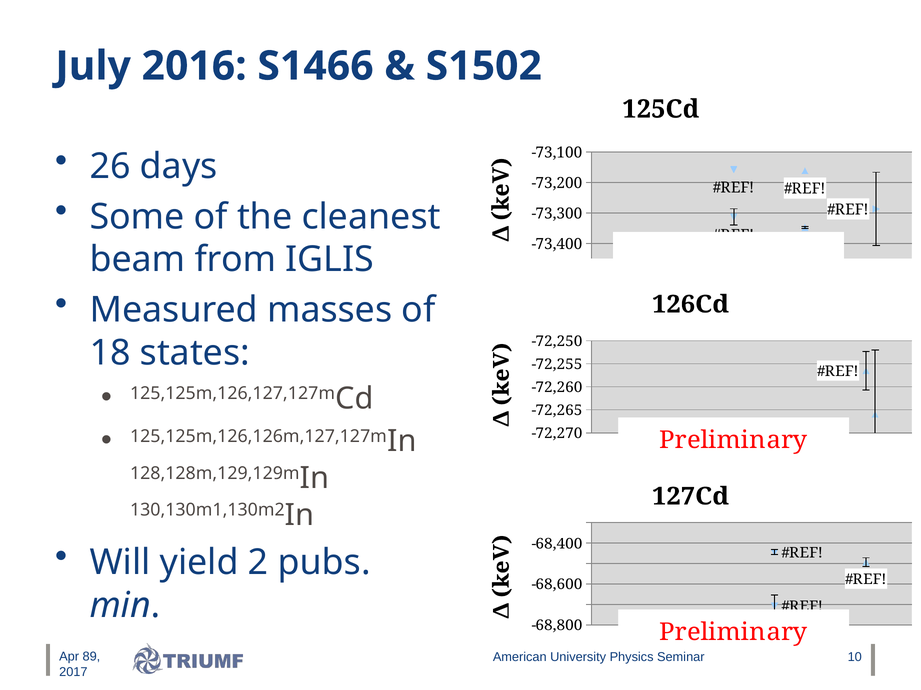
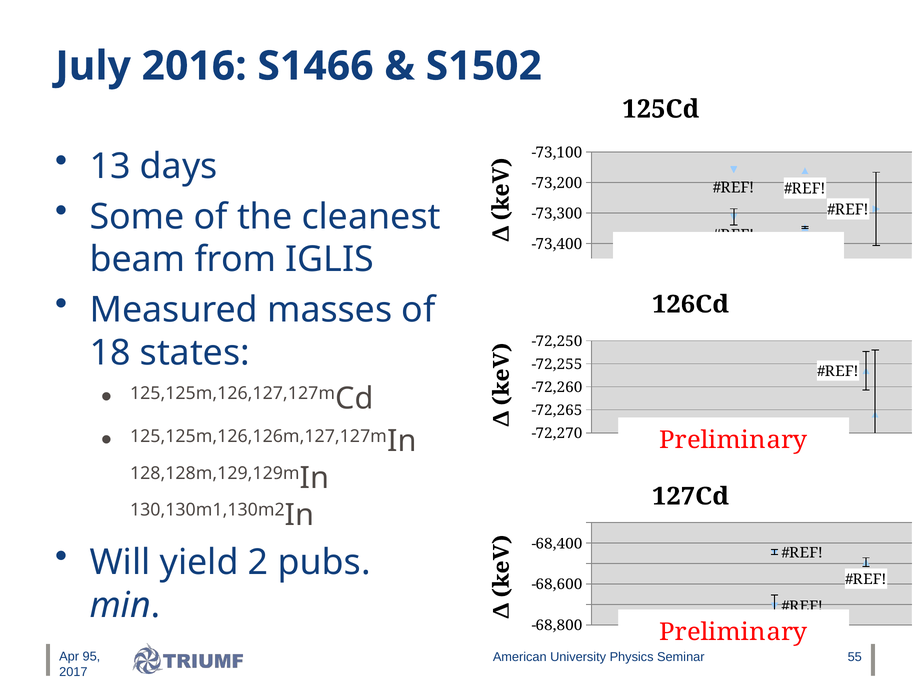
26: 26 -> 13 (110, 167)
89: 89 -> 95 (91, 657)
10: 10 -> 55 (855, 658)
